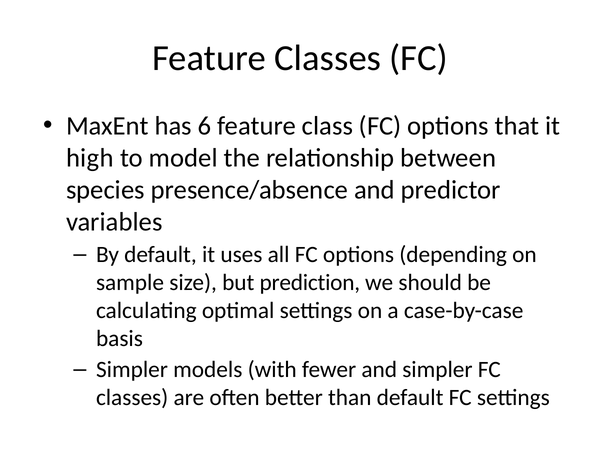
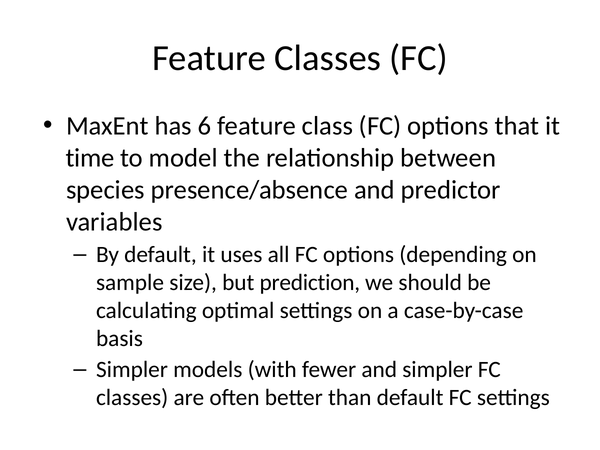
high: high -> time (90, 158)
